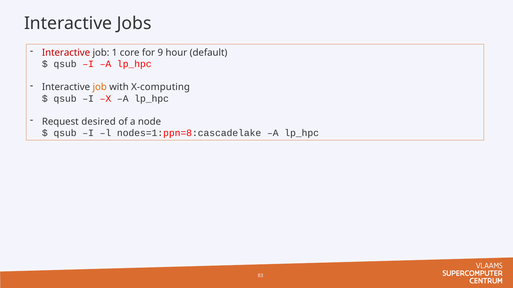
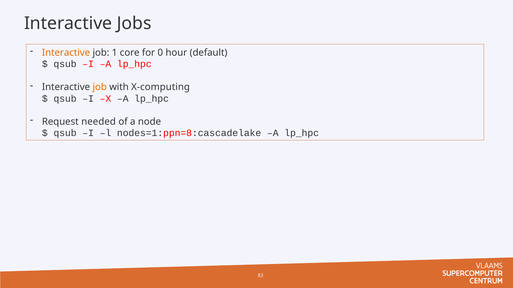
Interactive colour: red -> orange (66, 53)
9: 9 -> 0 (160, 53)
desired: desired -> needed (99, 122)
